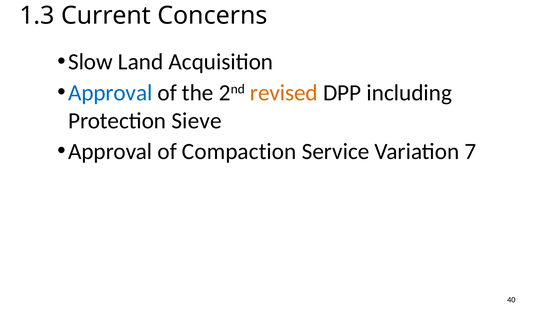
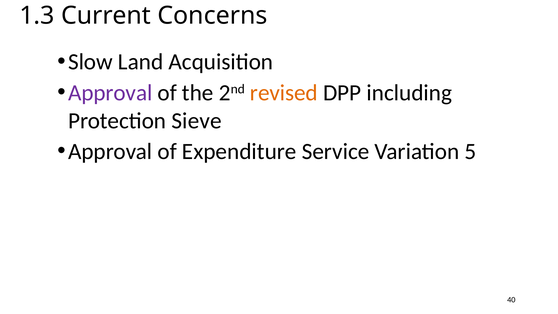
Approval colour: blue -> purple (110, 93)
Compaction: Compaction -> Expenditure (239, 151)
7: 7 -> 5 (470, 151)
